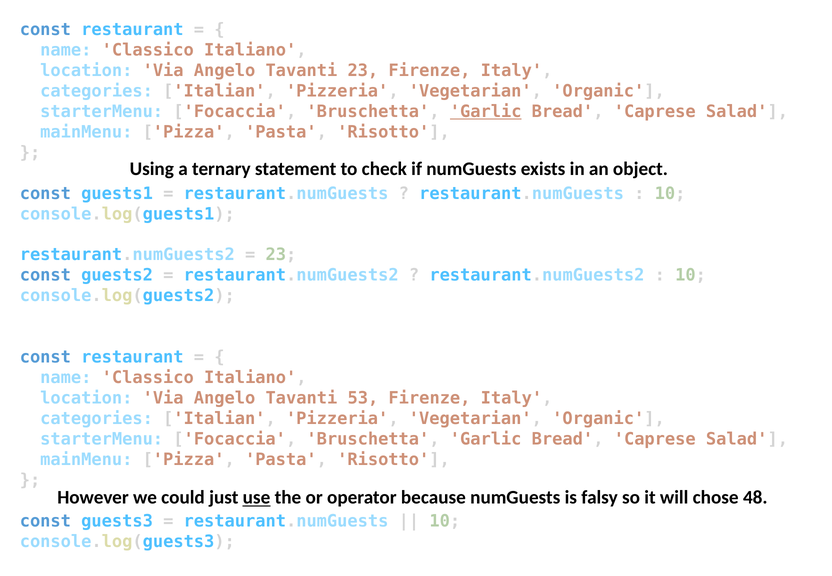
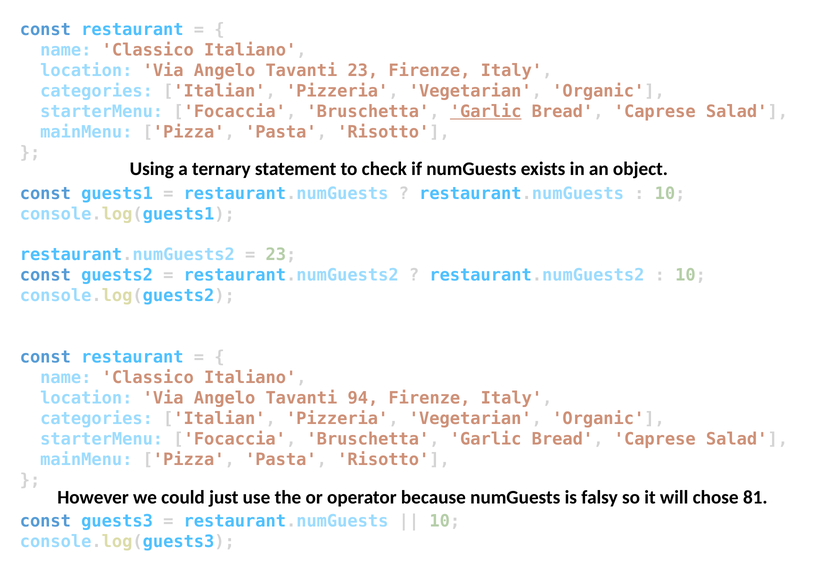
53: 53 -> 94 (363, 398)
use underline: present -> none (257, 498)
48: 48 -> 81 (755, 498)
